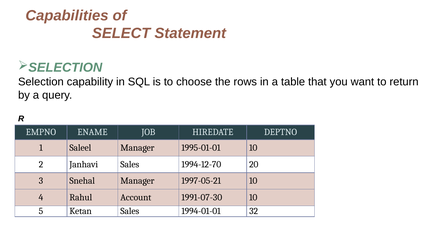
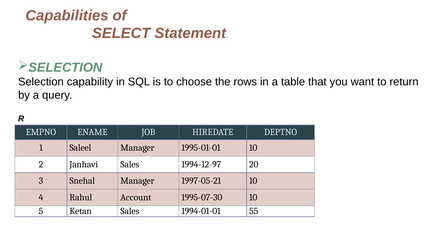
1994-12-70: 1994-12-70 -> 1994-12-97 (201, 164)
1991-07-30: 1991-07-30 -> 1995-07-30 (202, 197)
32: 32 -> 55 (254, 211)
